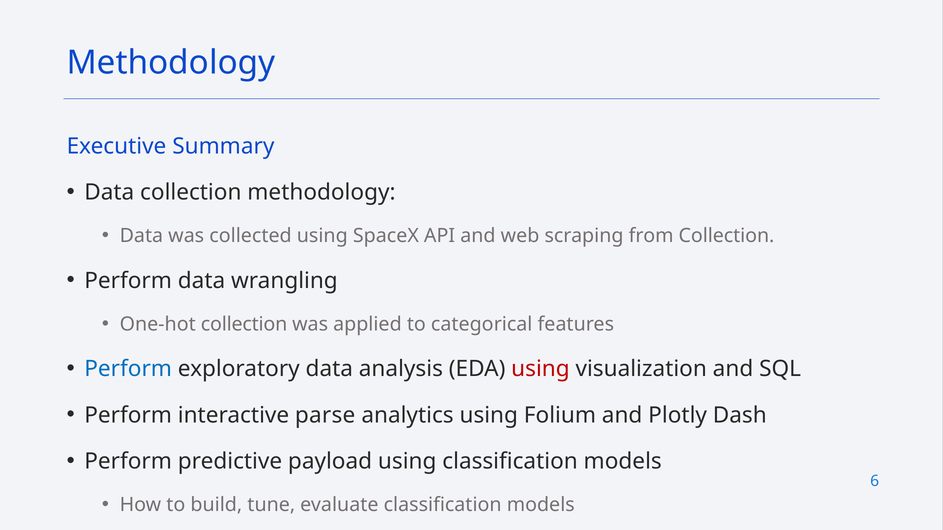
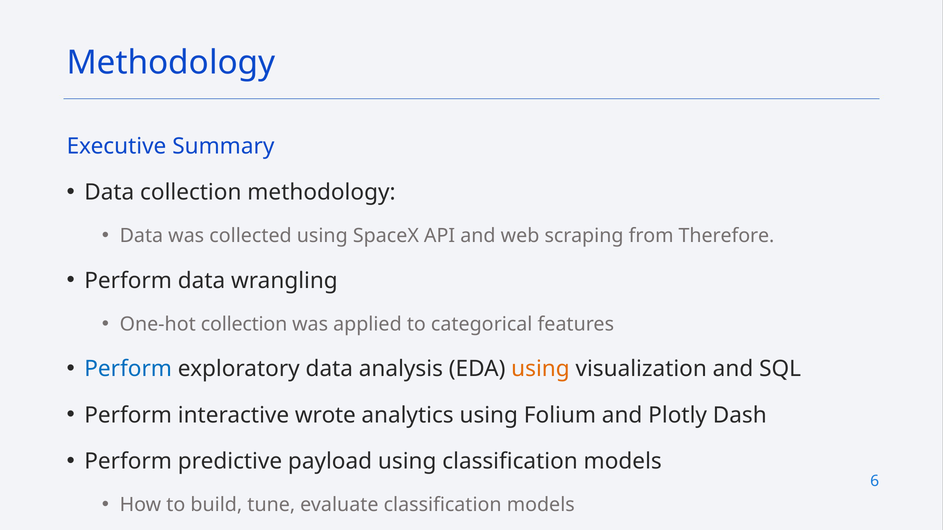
from Collection: Collection -> Therefore (727, 236)
using colour: red -> orange (540, 369)
parse: parse -> wrote (325, 415)
